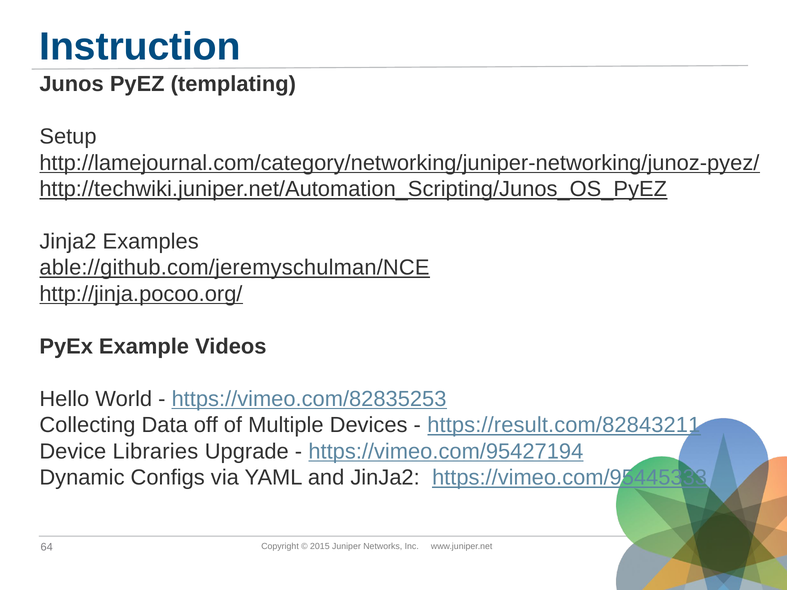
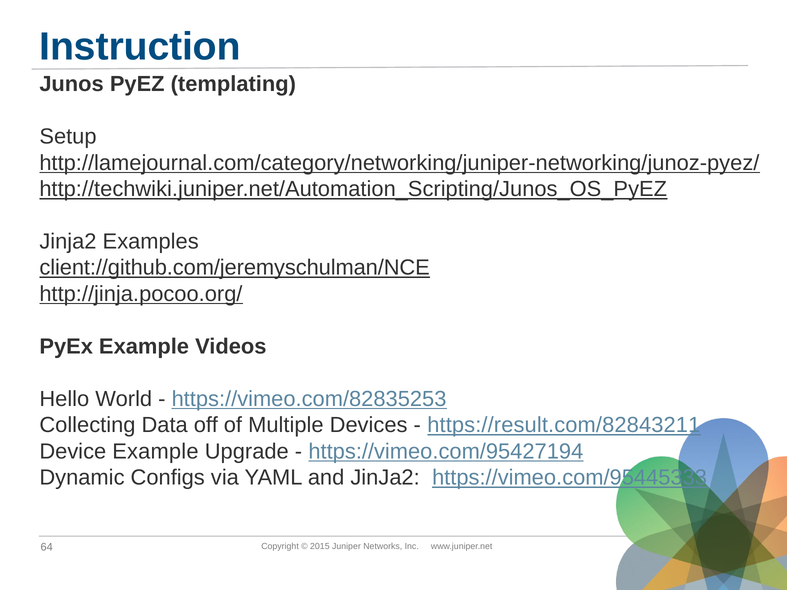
able://github.com/jeremyschulman/NCE: able://github.com/jeremyschulman/NCE -> client://github.com/jeremyschulman/NCE (235, 268)
Device Libraries: Libraries -> Example (155, 452)
